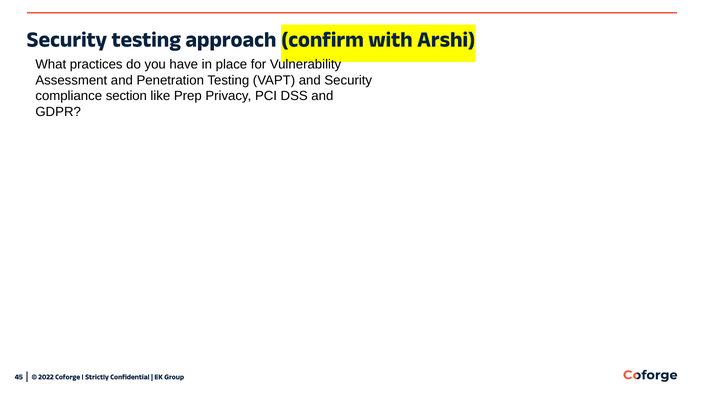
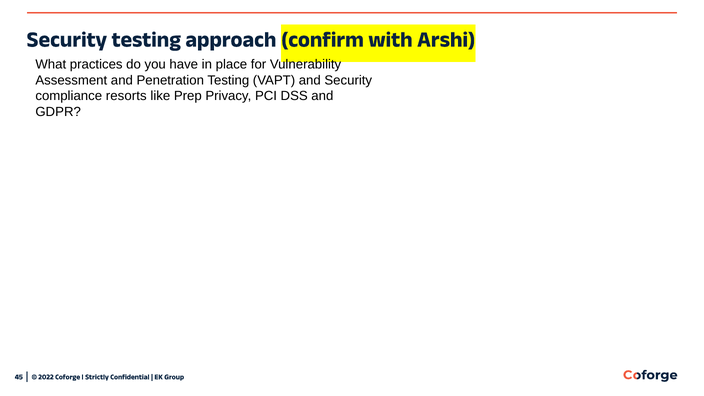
section: section -> resorts (126, 96)
